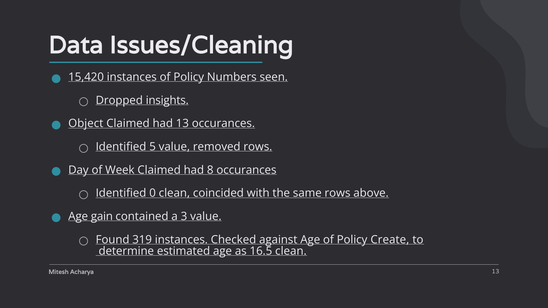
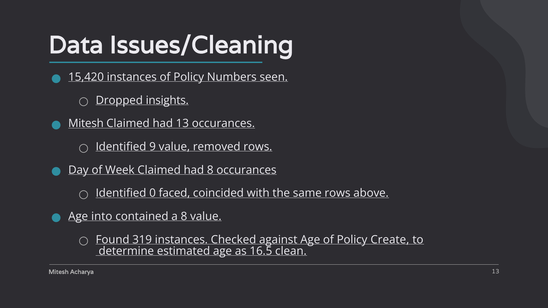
Object: Object -> Mitesh (86, 124)
5: 5 -> 9 (153, 147)
0 clean: clean -> faced (174, 193)
gain: gain -> into (102, 217)
a 3: 3 -> 8 (184, 217)
